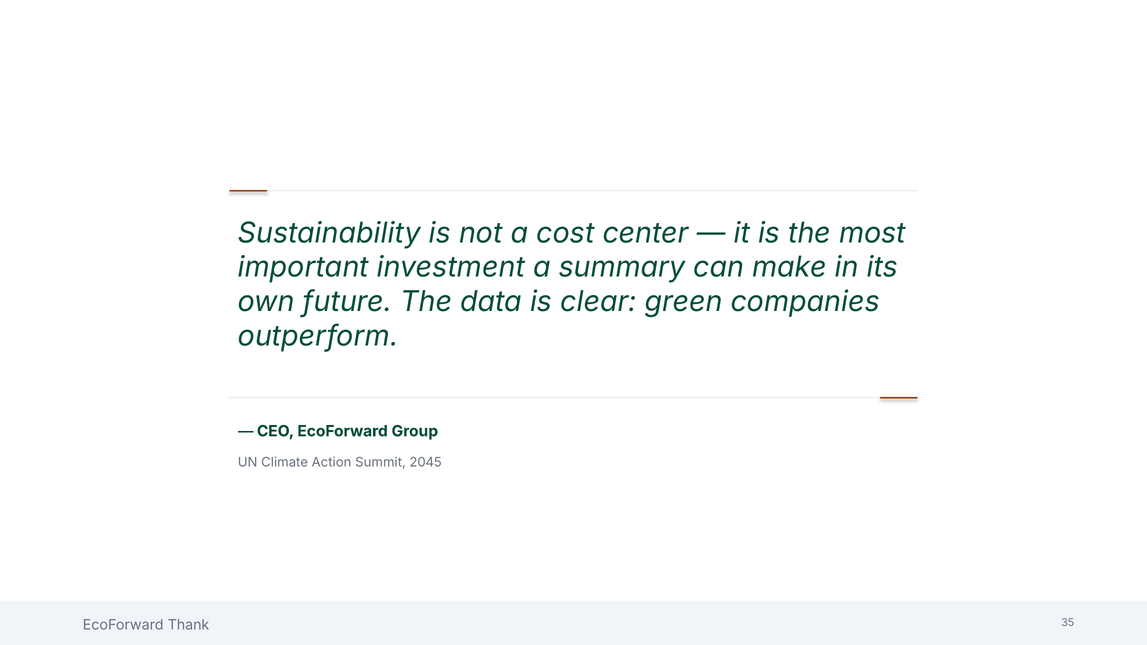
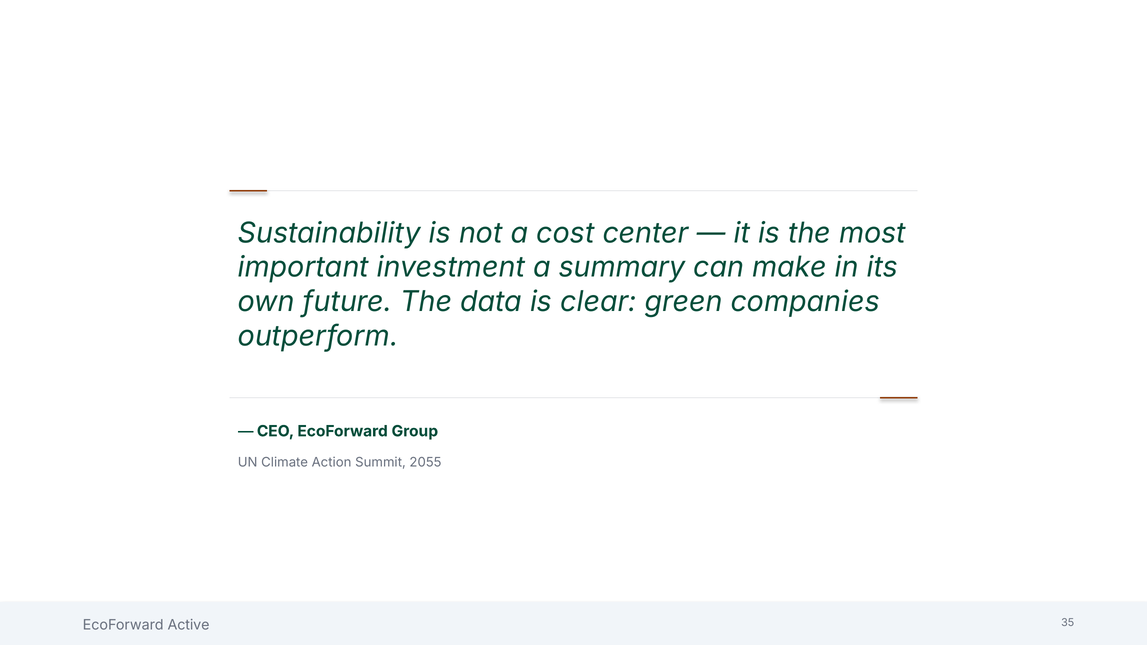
2045: 2045 -> 2055 (426, 463)
Thank: Thank -> Active (189, 625)
